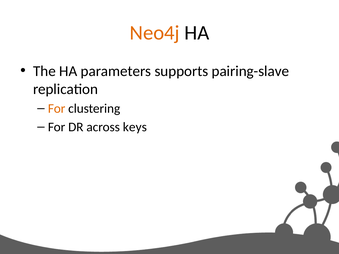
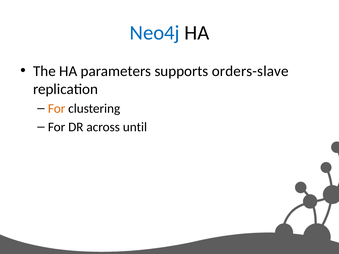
Neo4j colour: orange -> blue (155, 33)
pairing-slave: pairing-slave -> orders-slave (250, 71)
keys: keys -> until (135, 127)
